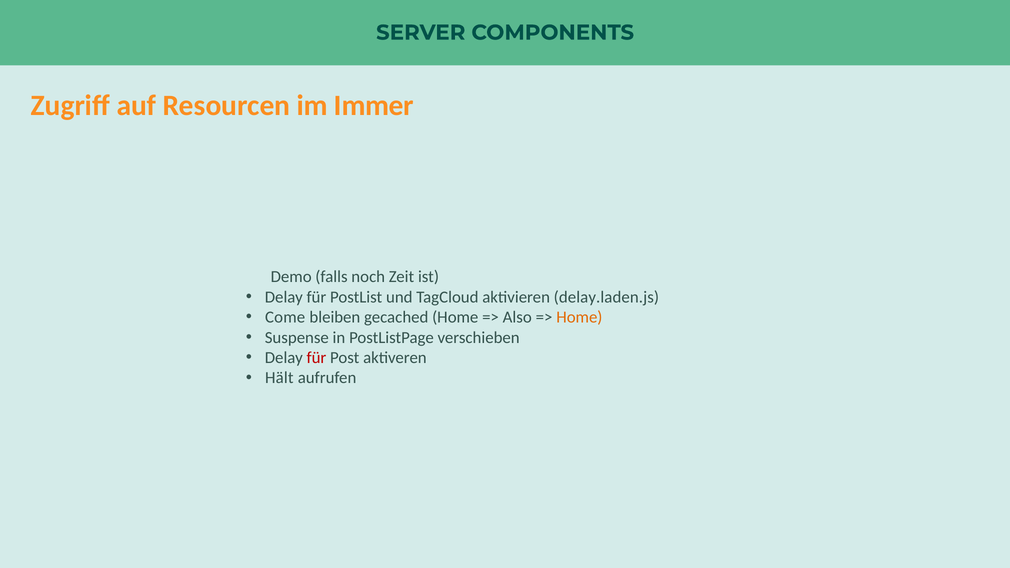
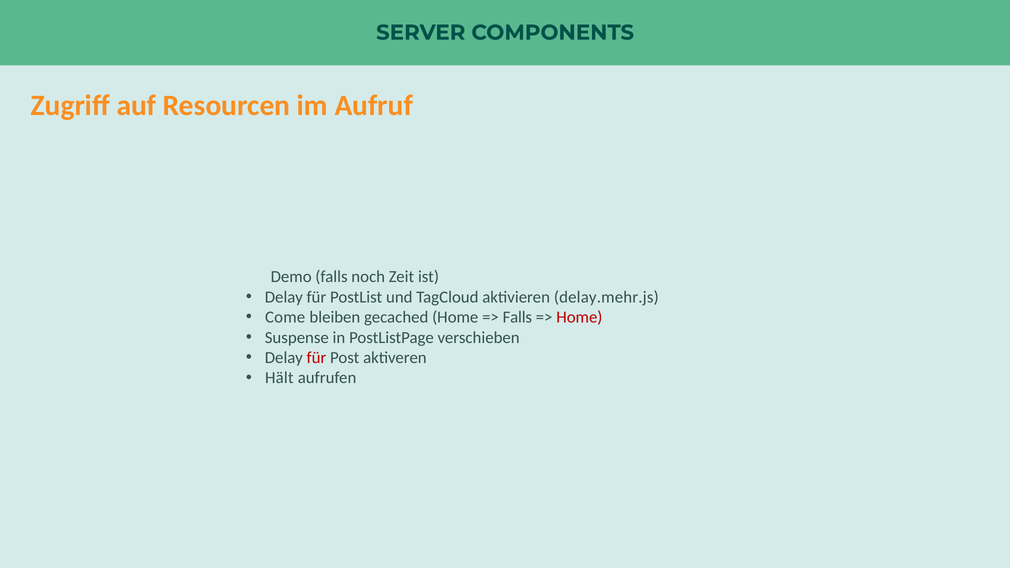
Immer: Immer -> Aufruf (374, 106)
delay.laden.js: delay.laden.js -> delay.mehr.js (606, 297)
Also: Also -> Falls (517, 317)
Home colour: orange -> red (579, 317)
